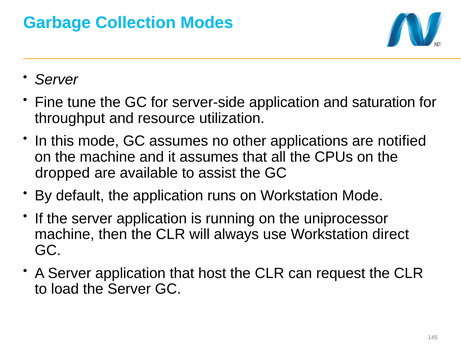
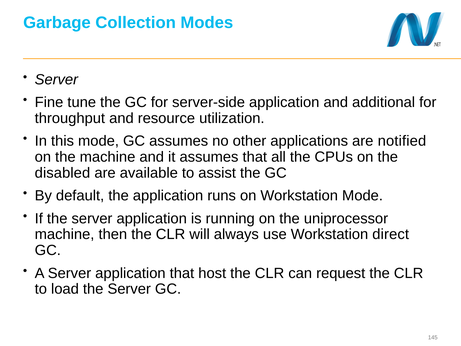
saturation: saturation -> additional (384, 102)
dropped: dropped -> disabled (62, 173)
